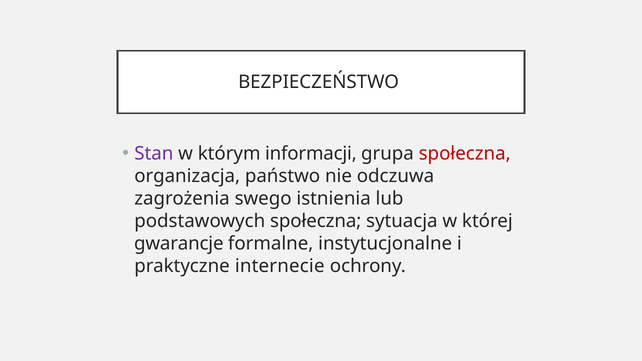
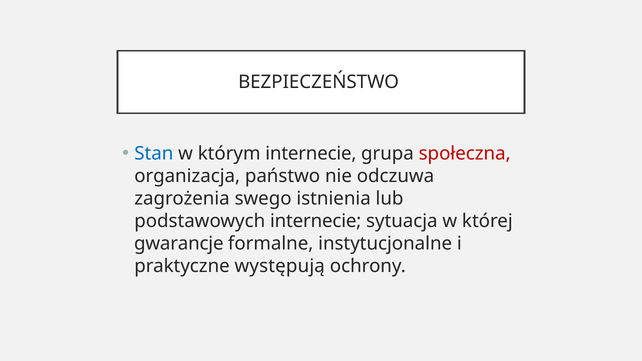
Stan colour: purple -> blue (154, 154)
którym informacji: informacji -> internecie (311, 154)
podstawowych społeczna: społeczna -> internecie (316, 221)
internecie: internecie -> występują (280, 266)
